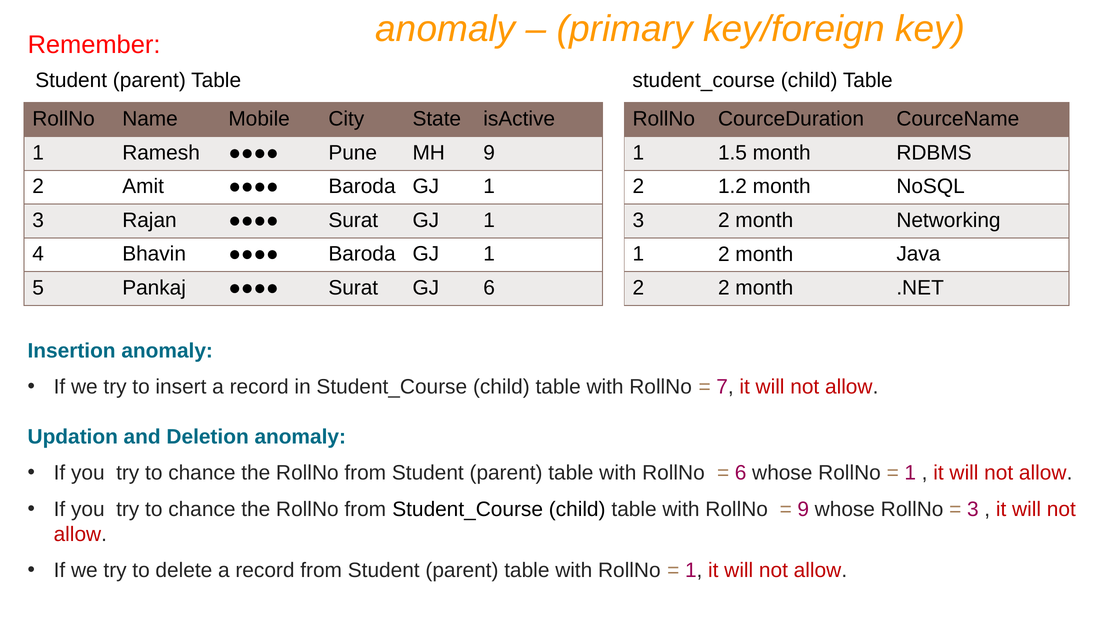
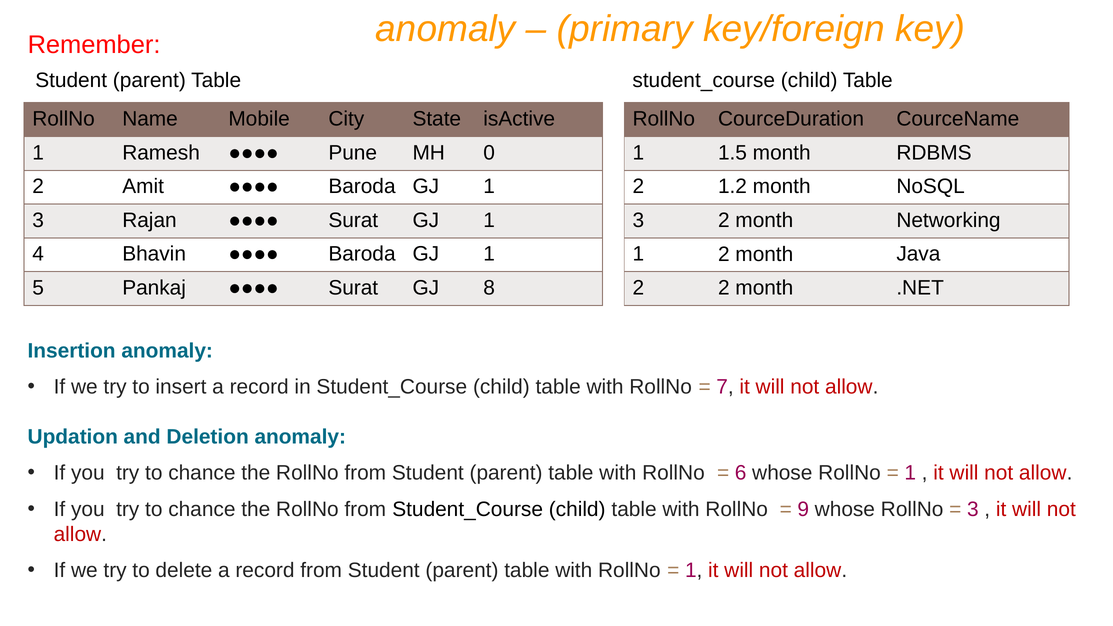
MH 9: 9 -> 0 (489, 153)
GJ 6: 6 -> 8 (489, 288)
